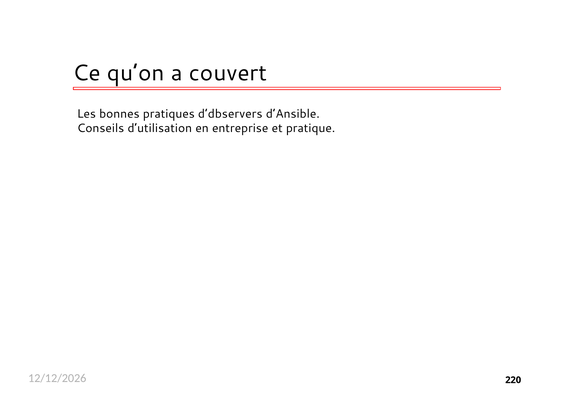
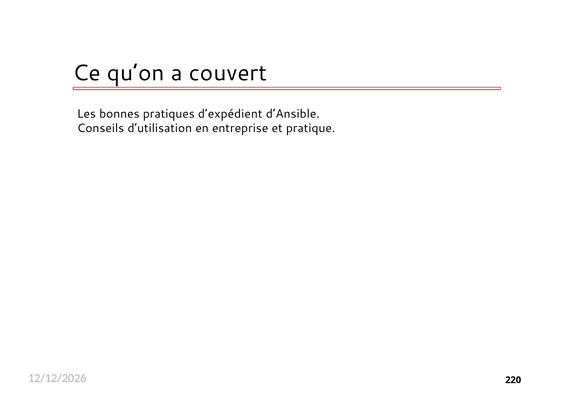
d’dbservers: d’dbservers -> d’expédient (230, 114)
